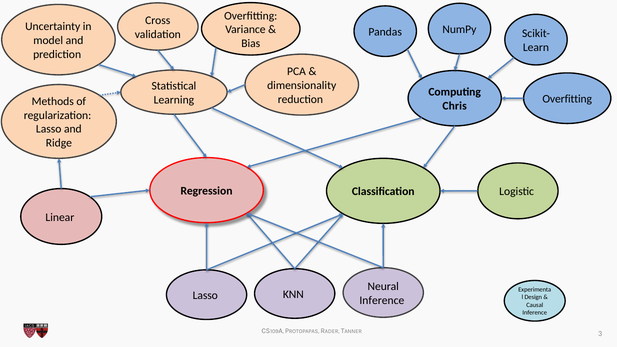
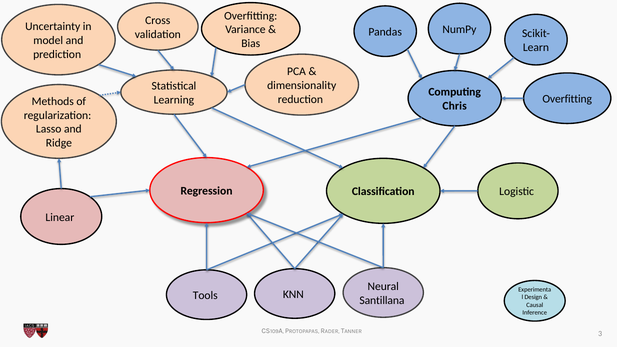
Lasso: Lasso -> Tools (205, 295)
Inference: Inference -> Santillana (382, 300)
